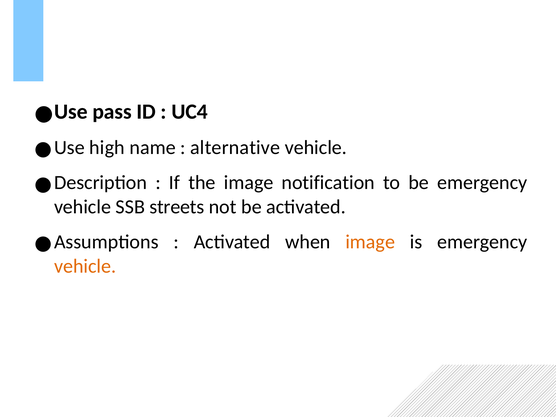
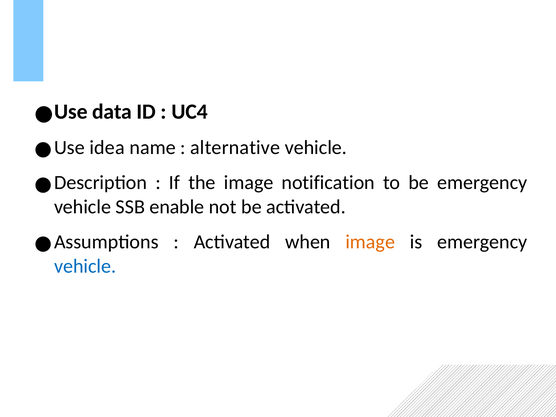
pass: pass -> data (112, 112)
high: high -> idea (107, 148)
streets: streets -> enable (177, 207)
vehicle colour: orange -> blue (85, 266)
